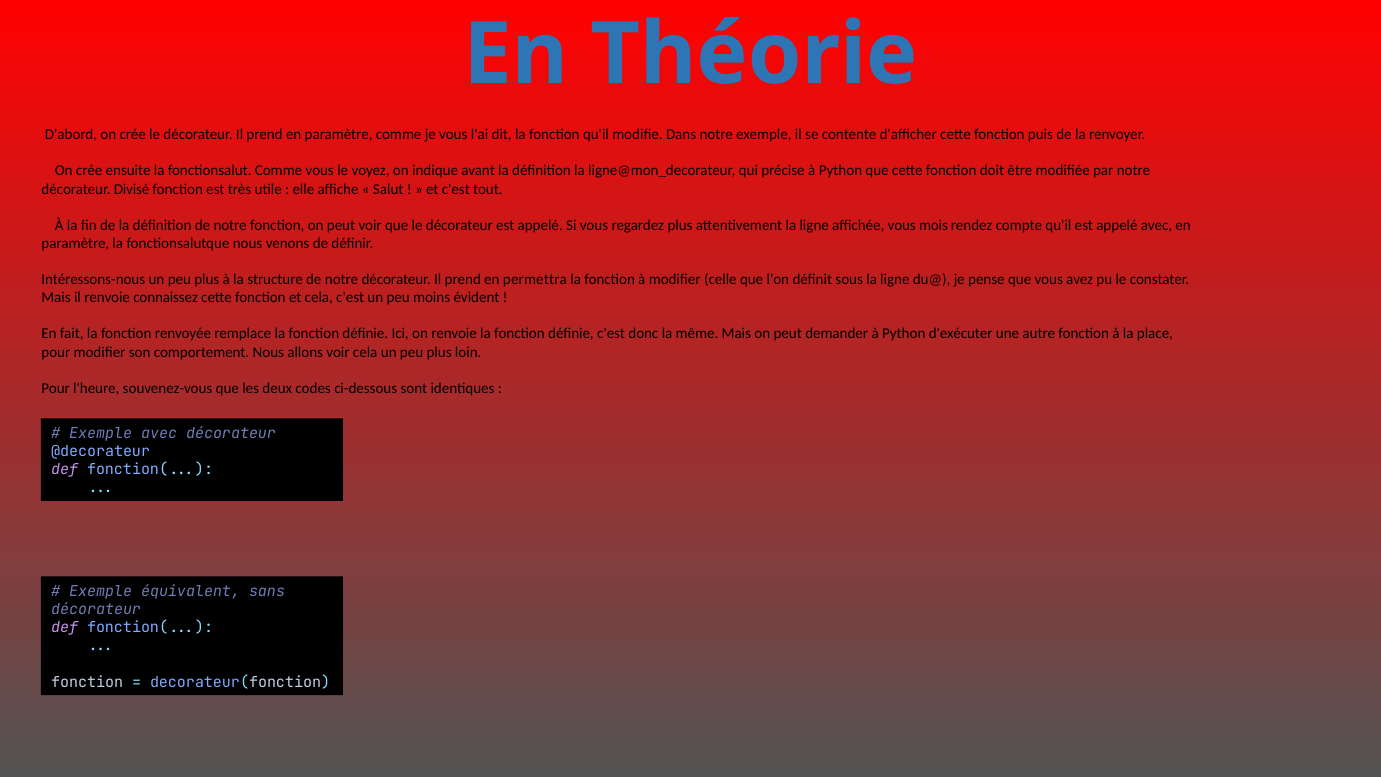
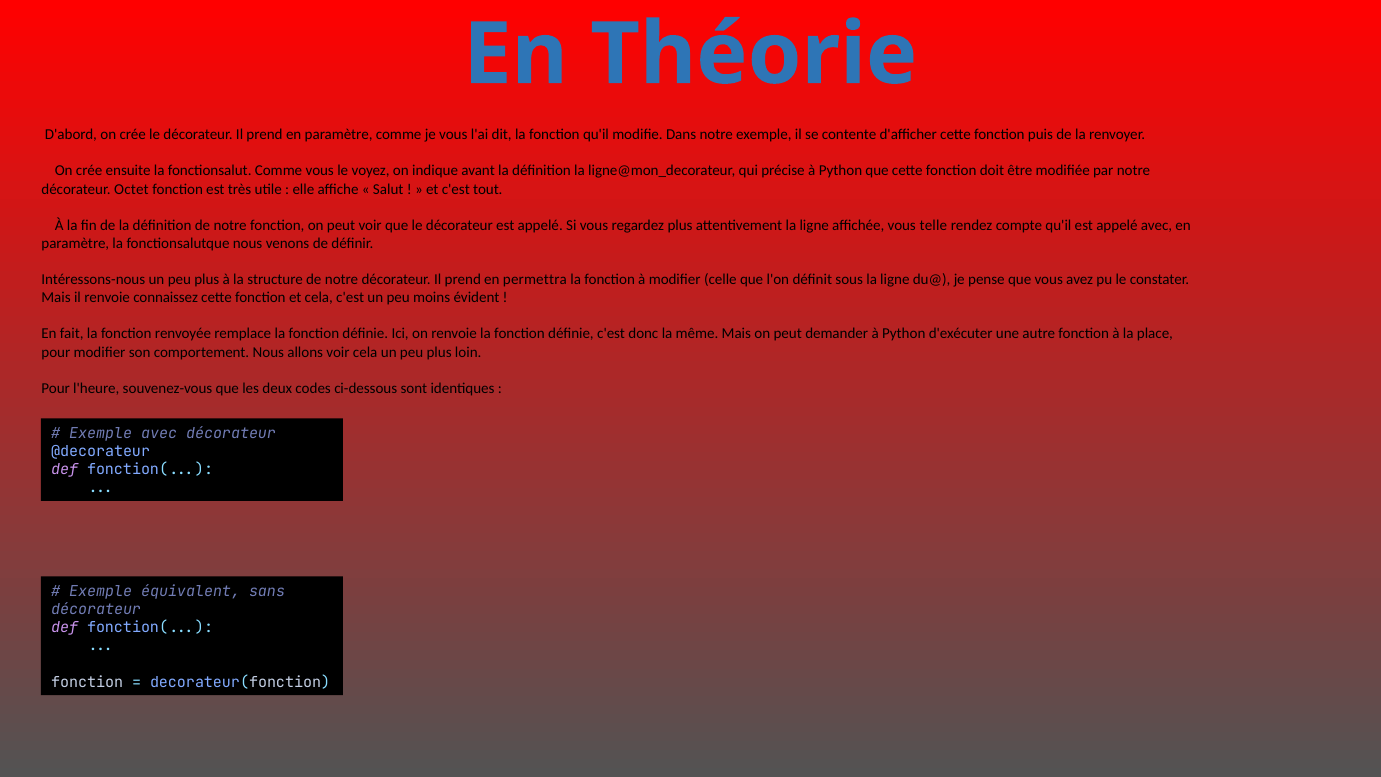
Divisé: Divisé -> Octet (131, 189)
mois: mois -> telle (933, 225)
